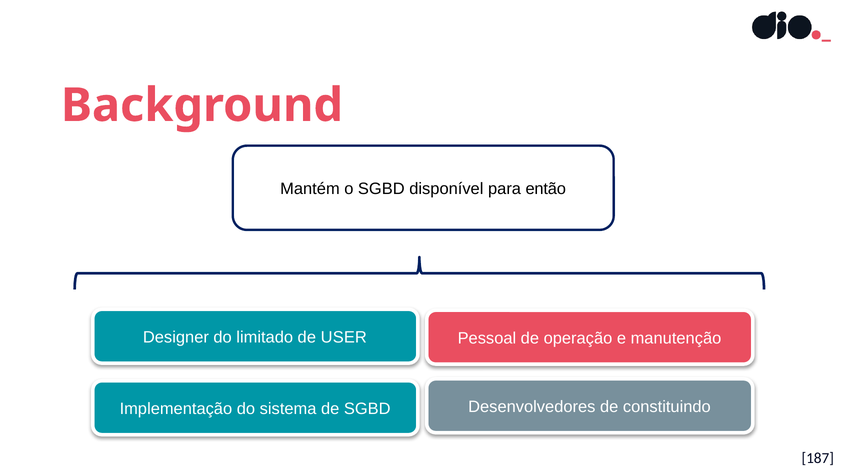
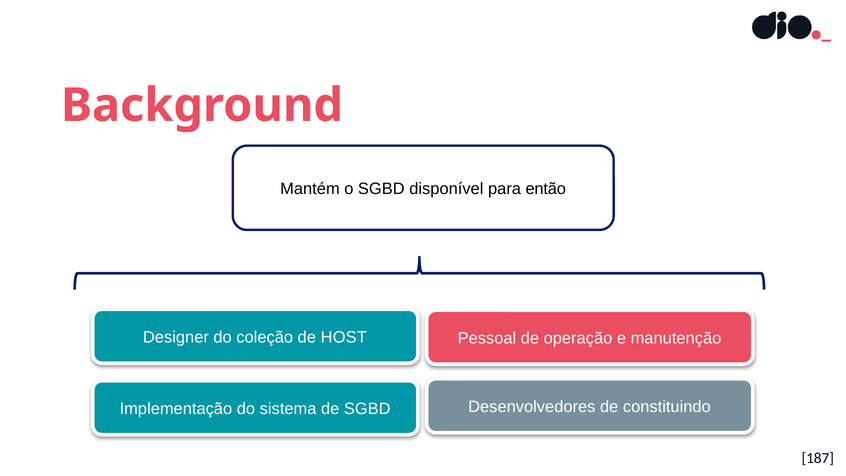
limitado: limitado -> coleção (265, 337)
USER: USER -> HOST (344, 337)
